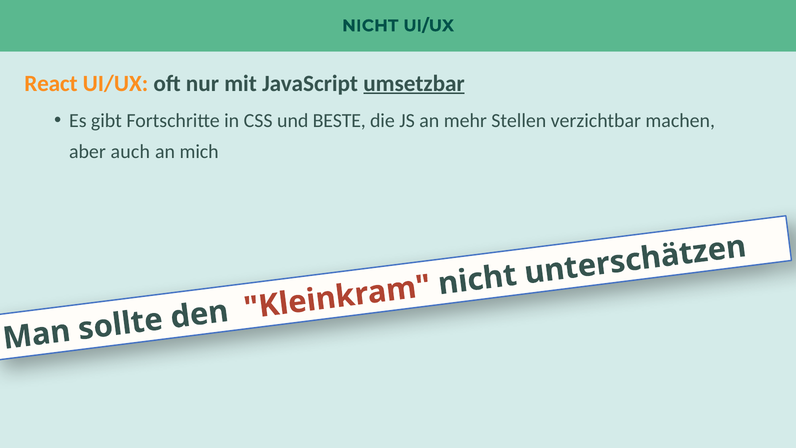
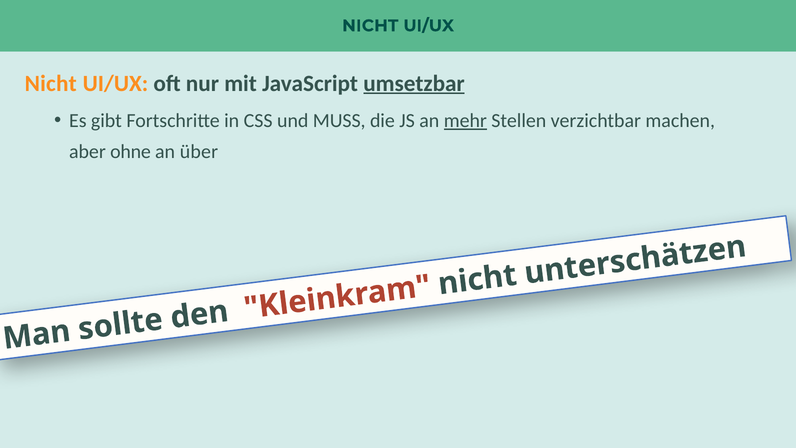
React: React -> Nicht (51, 83)
BESTE: BESTE -> MUSS (339, 121)
mehr underline: none -> present (465, 121)
auch: auch -> ohne (131, 152)
mich: mich -> über (199, 152)
